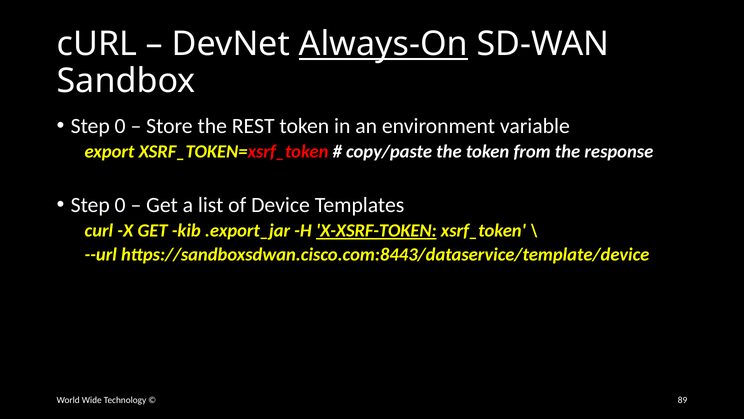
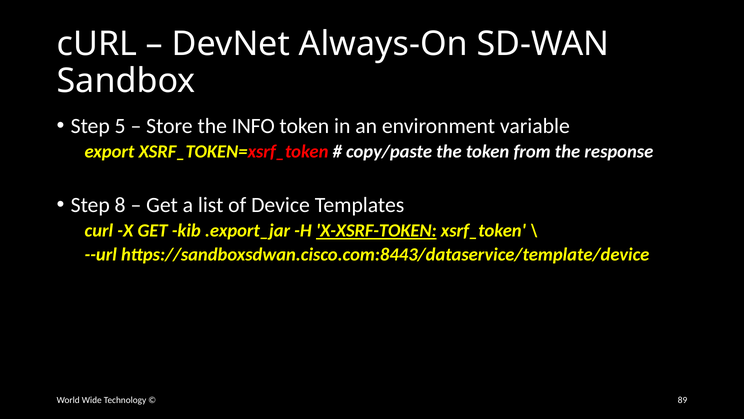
Always-On underline: present -> none (383, 44)
0: 0 -> 5 (120, 126)
REST: REST -> INFO (253, 126)
0: 0 -> 8 (120, 205)
